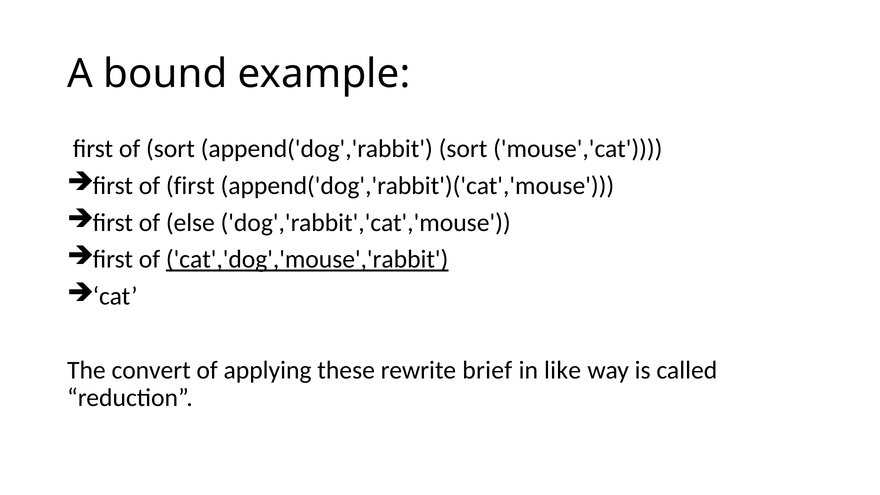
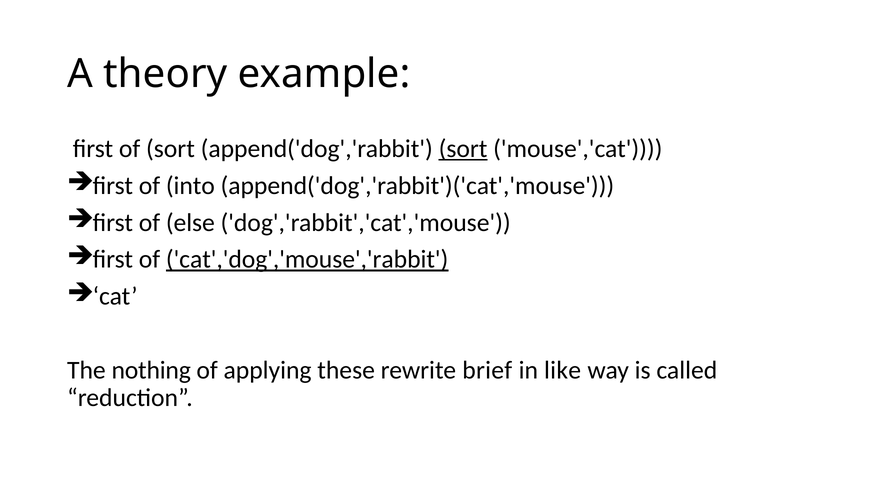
bound: bound -> theory (165, 74)
sort underline: none -> present (463, 149)
of first: first -> into (190, 186)
convert: convert -> nothing (151, 370)
